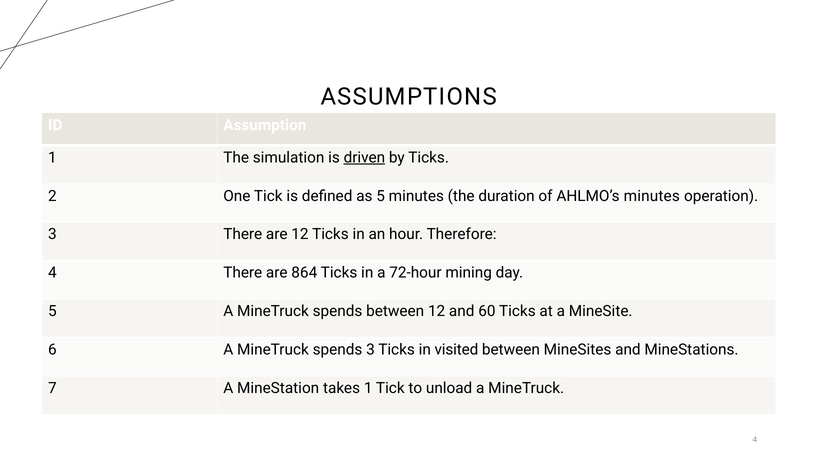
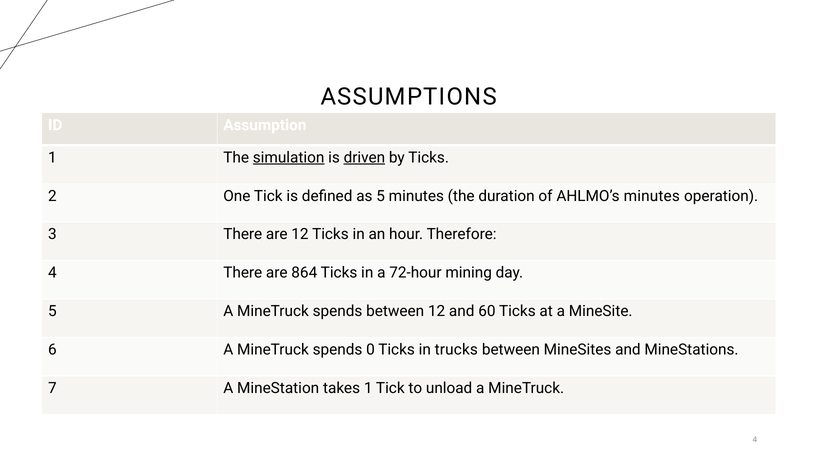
simulation underline: none -> present (289, 157)
spends 3: 3 -> 0 (370, 349)
visited: visited -> trucks (456, 349)
